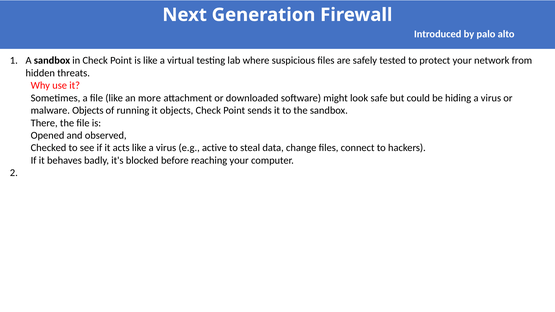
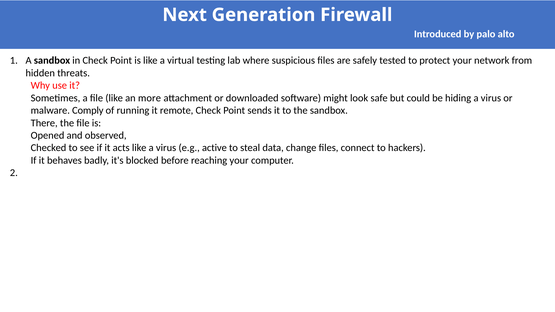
malware Objects: Objects -> Comply (88, 111)
it objects: objects -> remote (177, 111)
